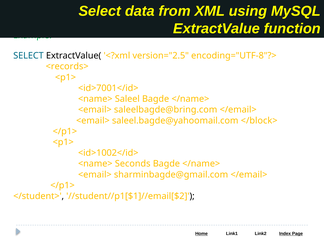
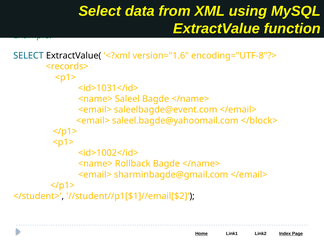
version="2.5: version="2.5 -> version="1.6 (161, 56)
<id>7001</id>: <id>7001</id> -> <id>1031</id> (108, 88)
saleelbagde@bring.com: saleelbagde@bring.com -> saleelbagde@event.com (166, 110)
Seconds: Seconds -> Rollback (133, 164)
